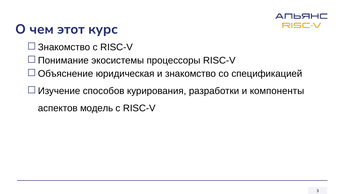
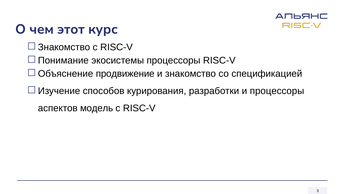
юридическая: юридическая -> продвижение (125, 74)
и компоненты: компоненты -> процессоры (277, 91)
